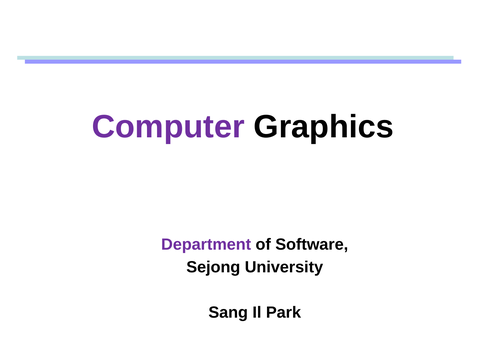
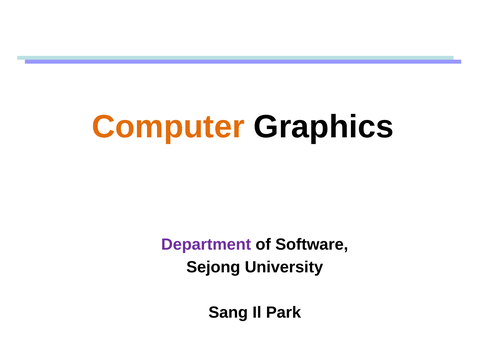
Computer colour: purple -> orange (168, 127)
